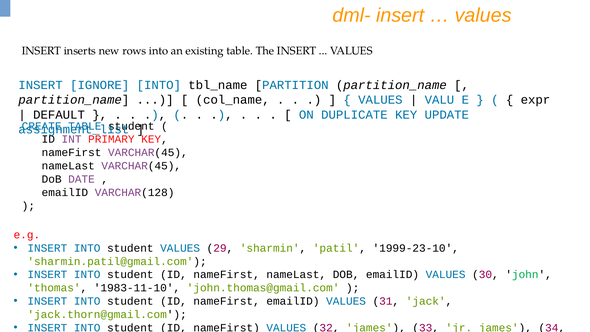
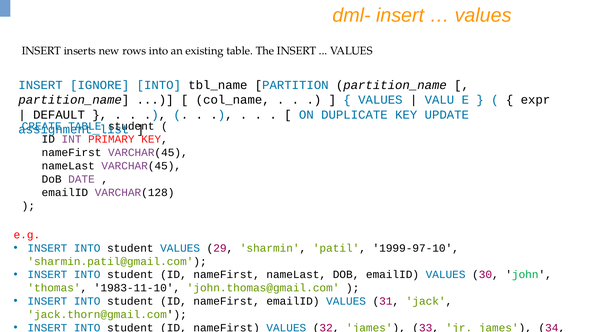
1999-23-10: 1999-23-10 -> 1999-97-10 (416, 248)
